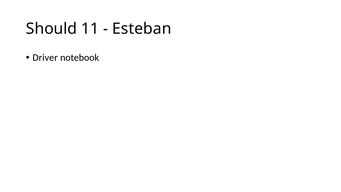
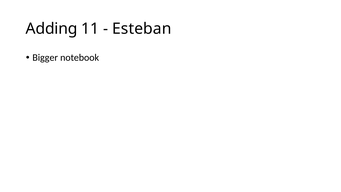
Should: Should -> Adding (52, 29)
Driver: Driver -> Bigger (45, 58)
